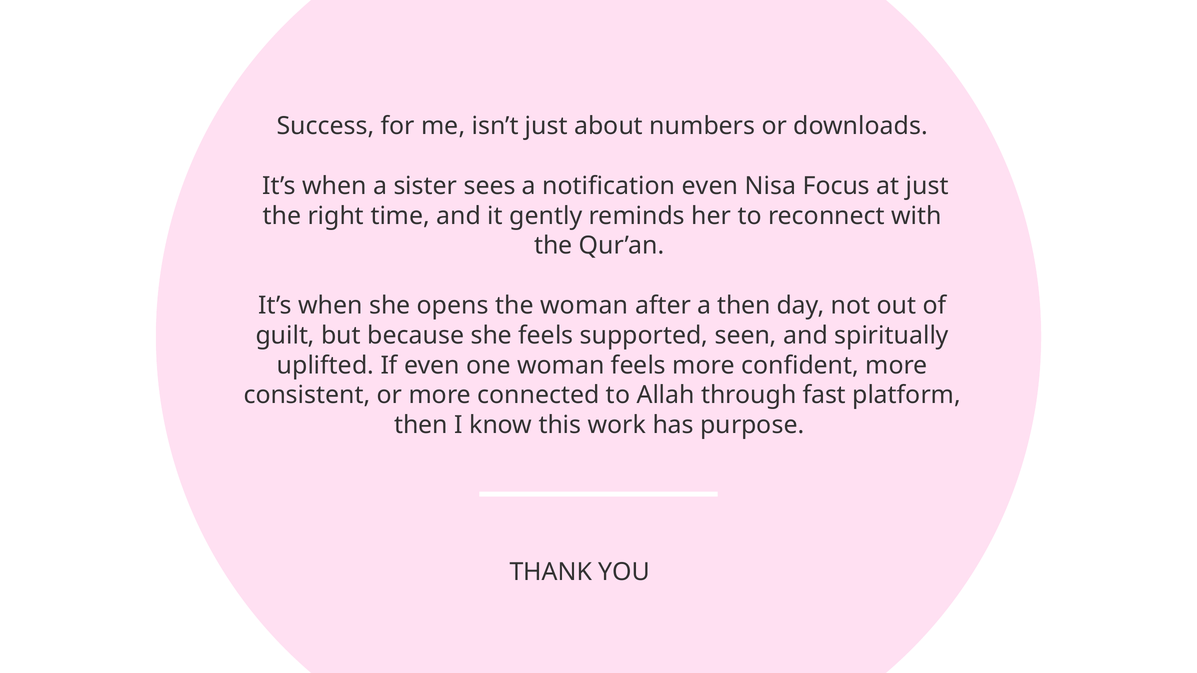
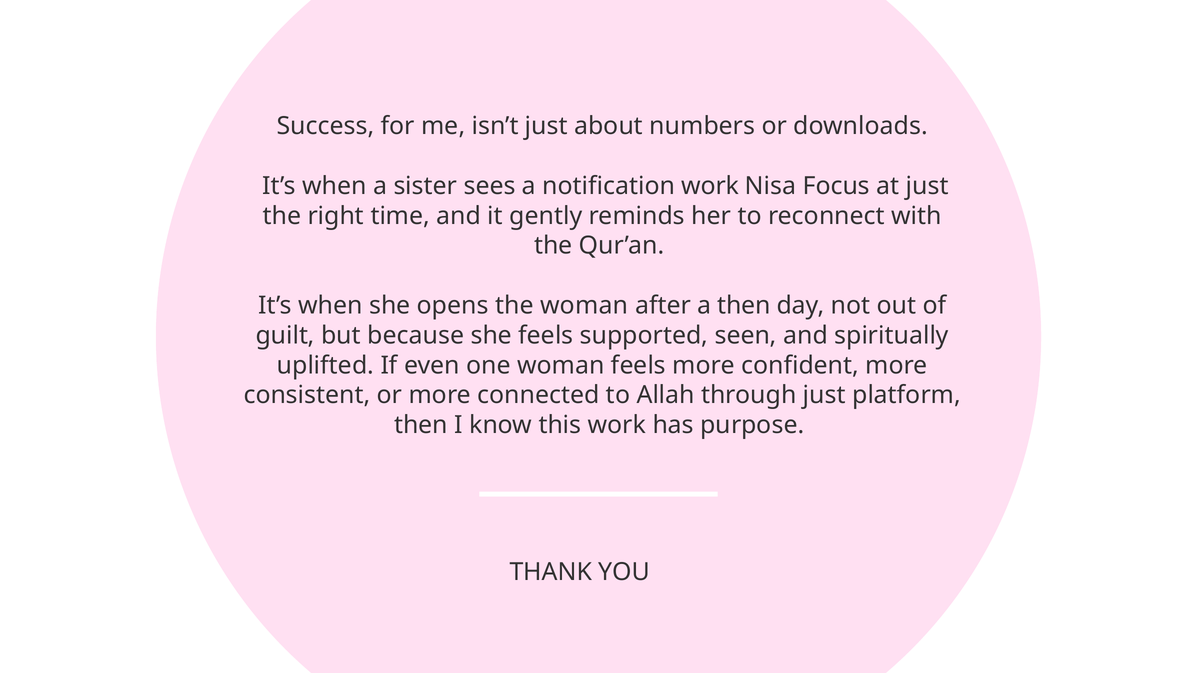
notification even: even -> work (710, 186)
through fast: fast -> just (824, 395)
